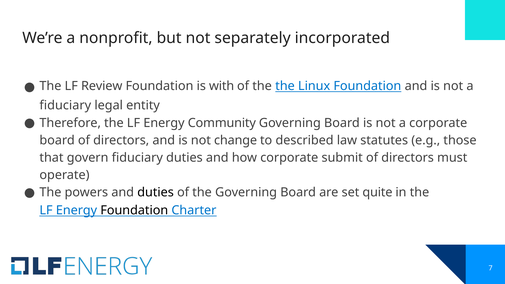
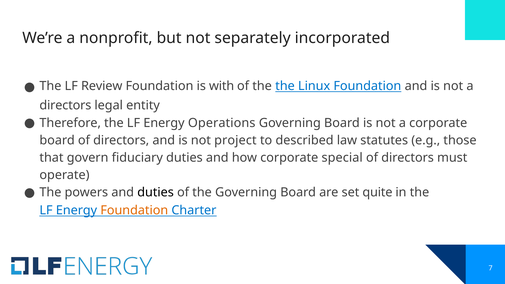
fiduciary: fiduciary -> directors (65, 105)
Community: Community -> Operations (222, 123)
change: change -> project (235, 140)
submit: submit -> special (342, 158)
Foundation colour: black -> orange (134, 210)
